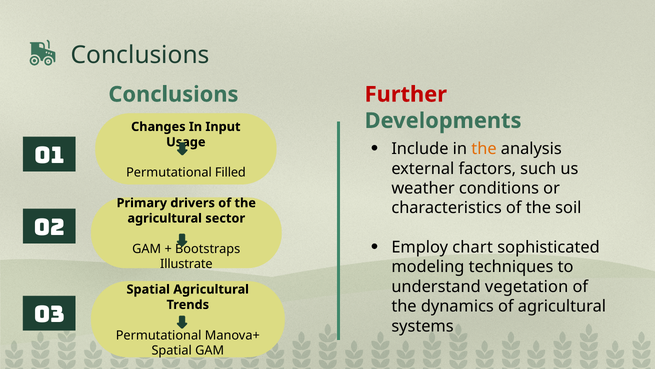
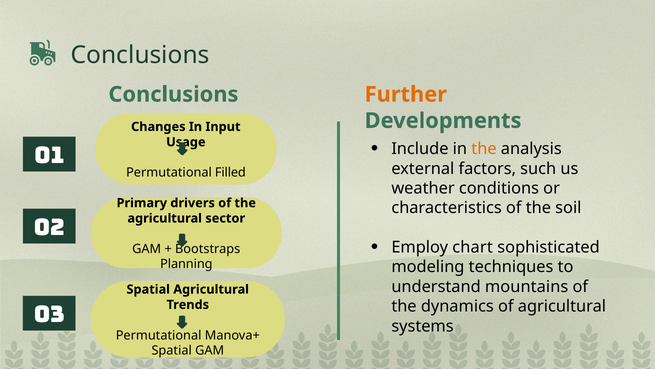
Further colour: red -> orange (406, 94)
Illustrate: Illustrate -> Planning (186, 264)
vegetation: vegetation -> mountains (527, 286)
